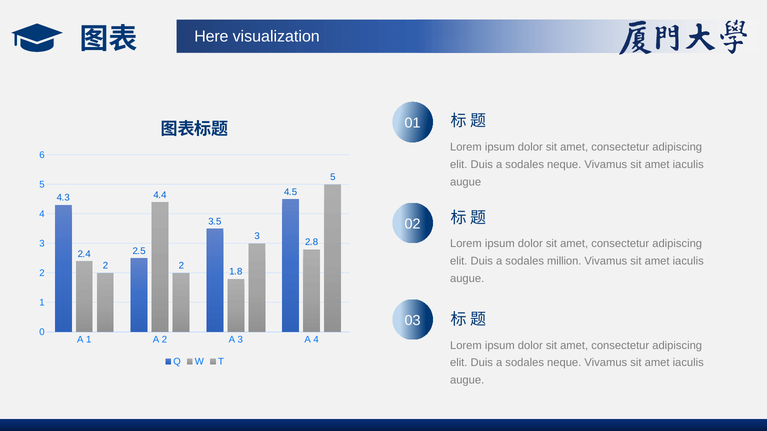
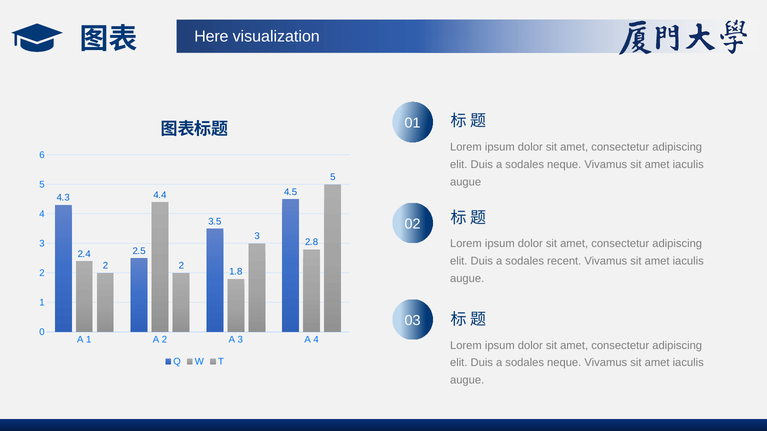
million: million -> recent (564, 261)
